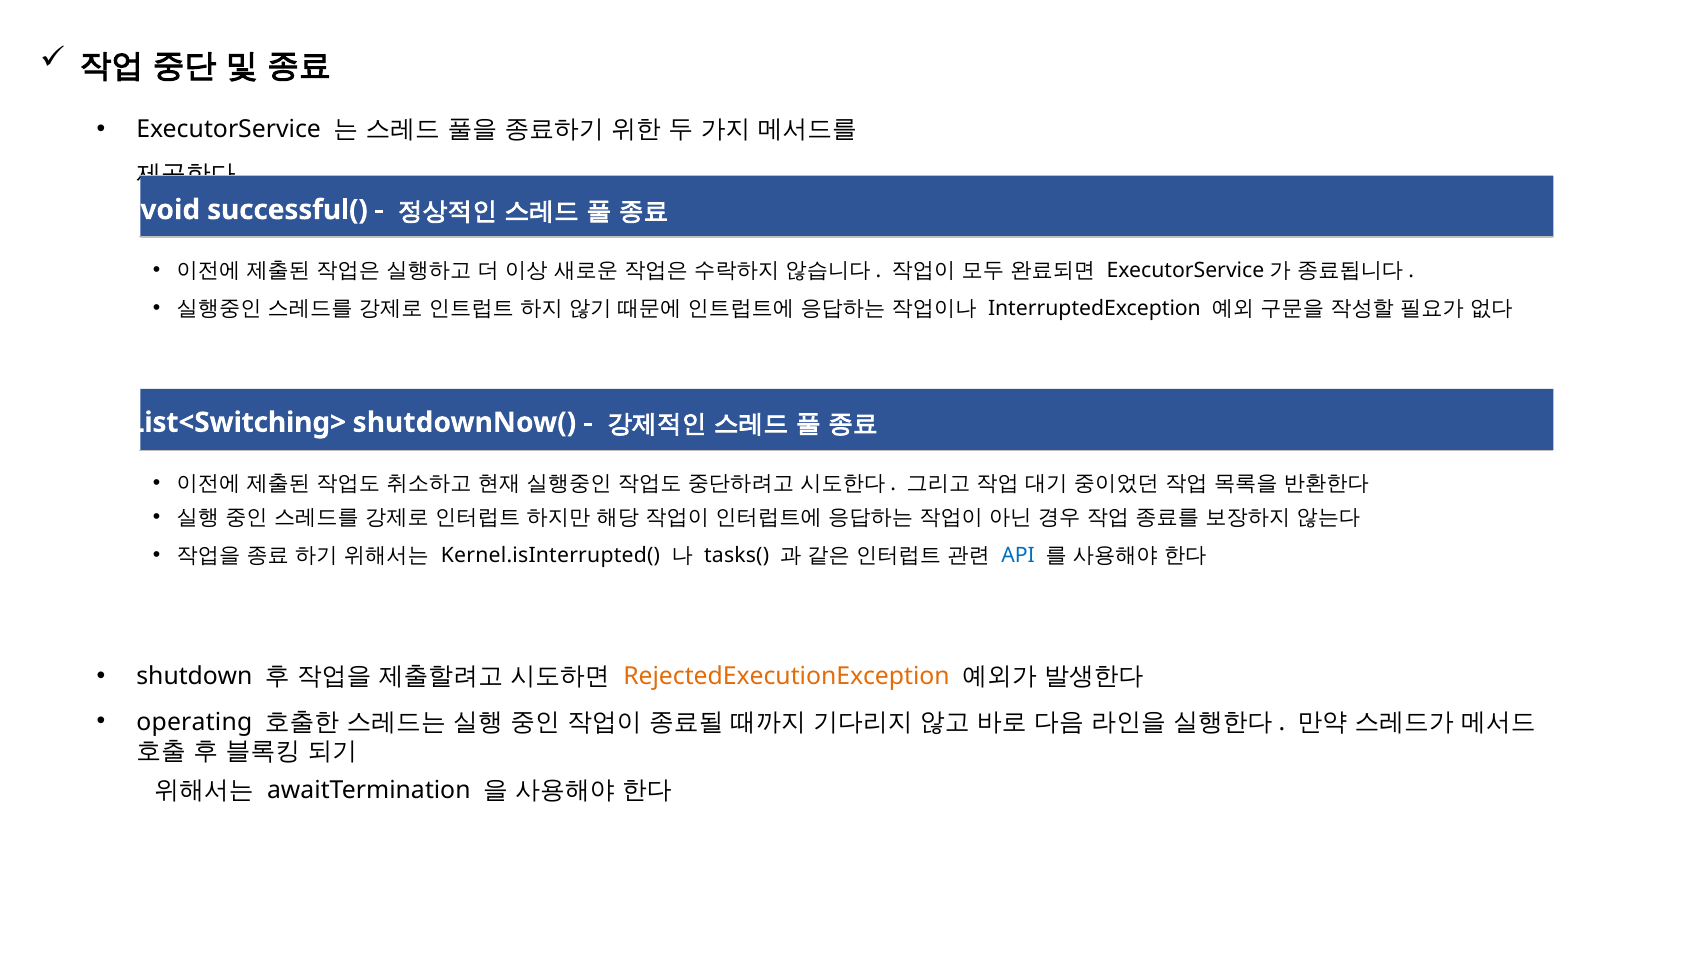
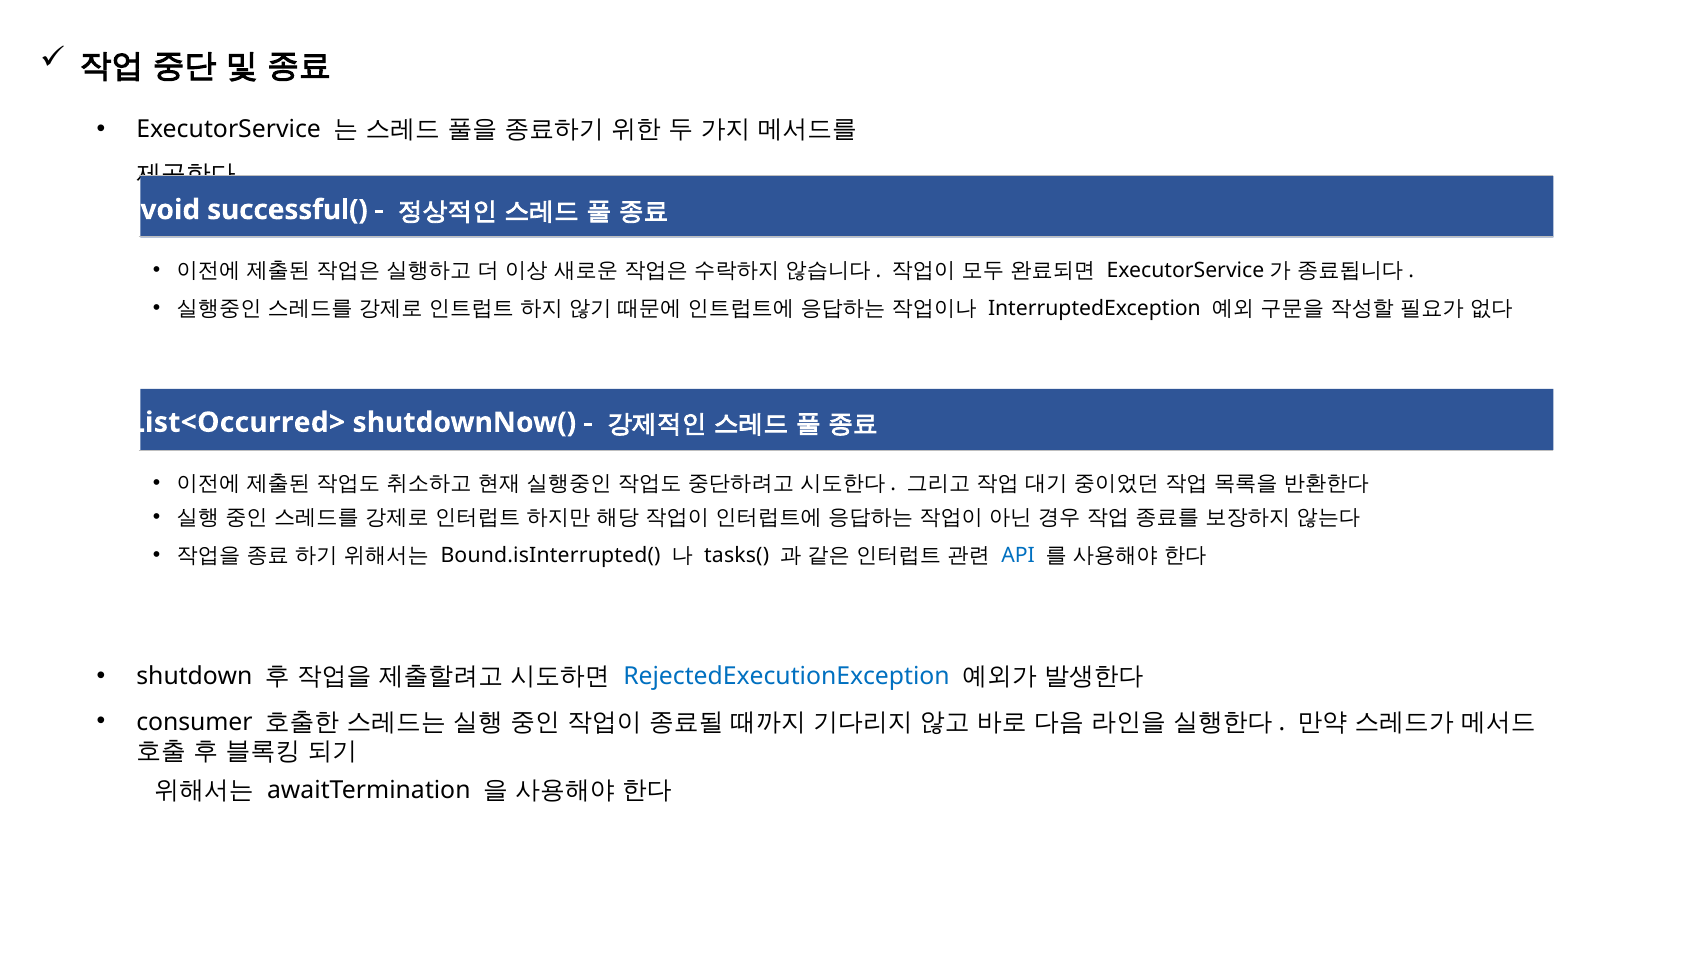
List<Switching>: List<Switching> -> List<Occurred> (237, 423)
Kernel.isInterrupted(: Kernel.isInterrupted( -> Bound.isInterrupted( (550, 556)
RejectedExecutionException colour: orange -> blue (786, 676)
operating: operating -> consumer (194, 722)
